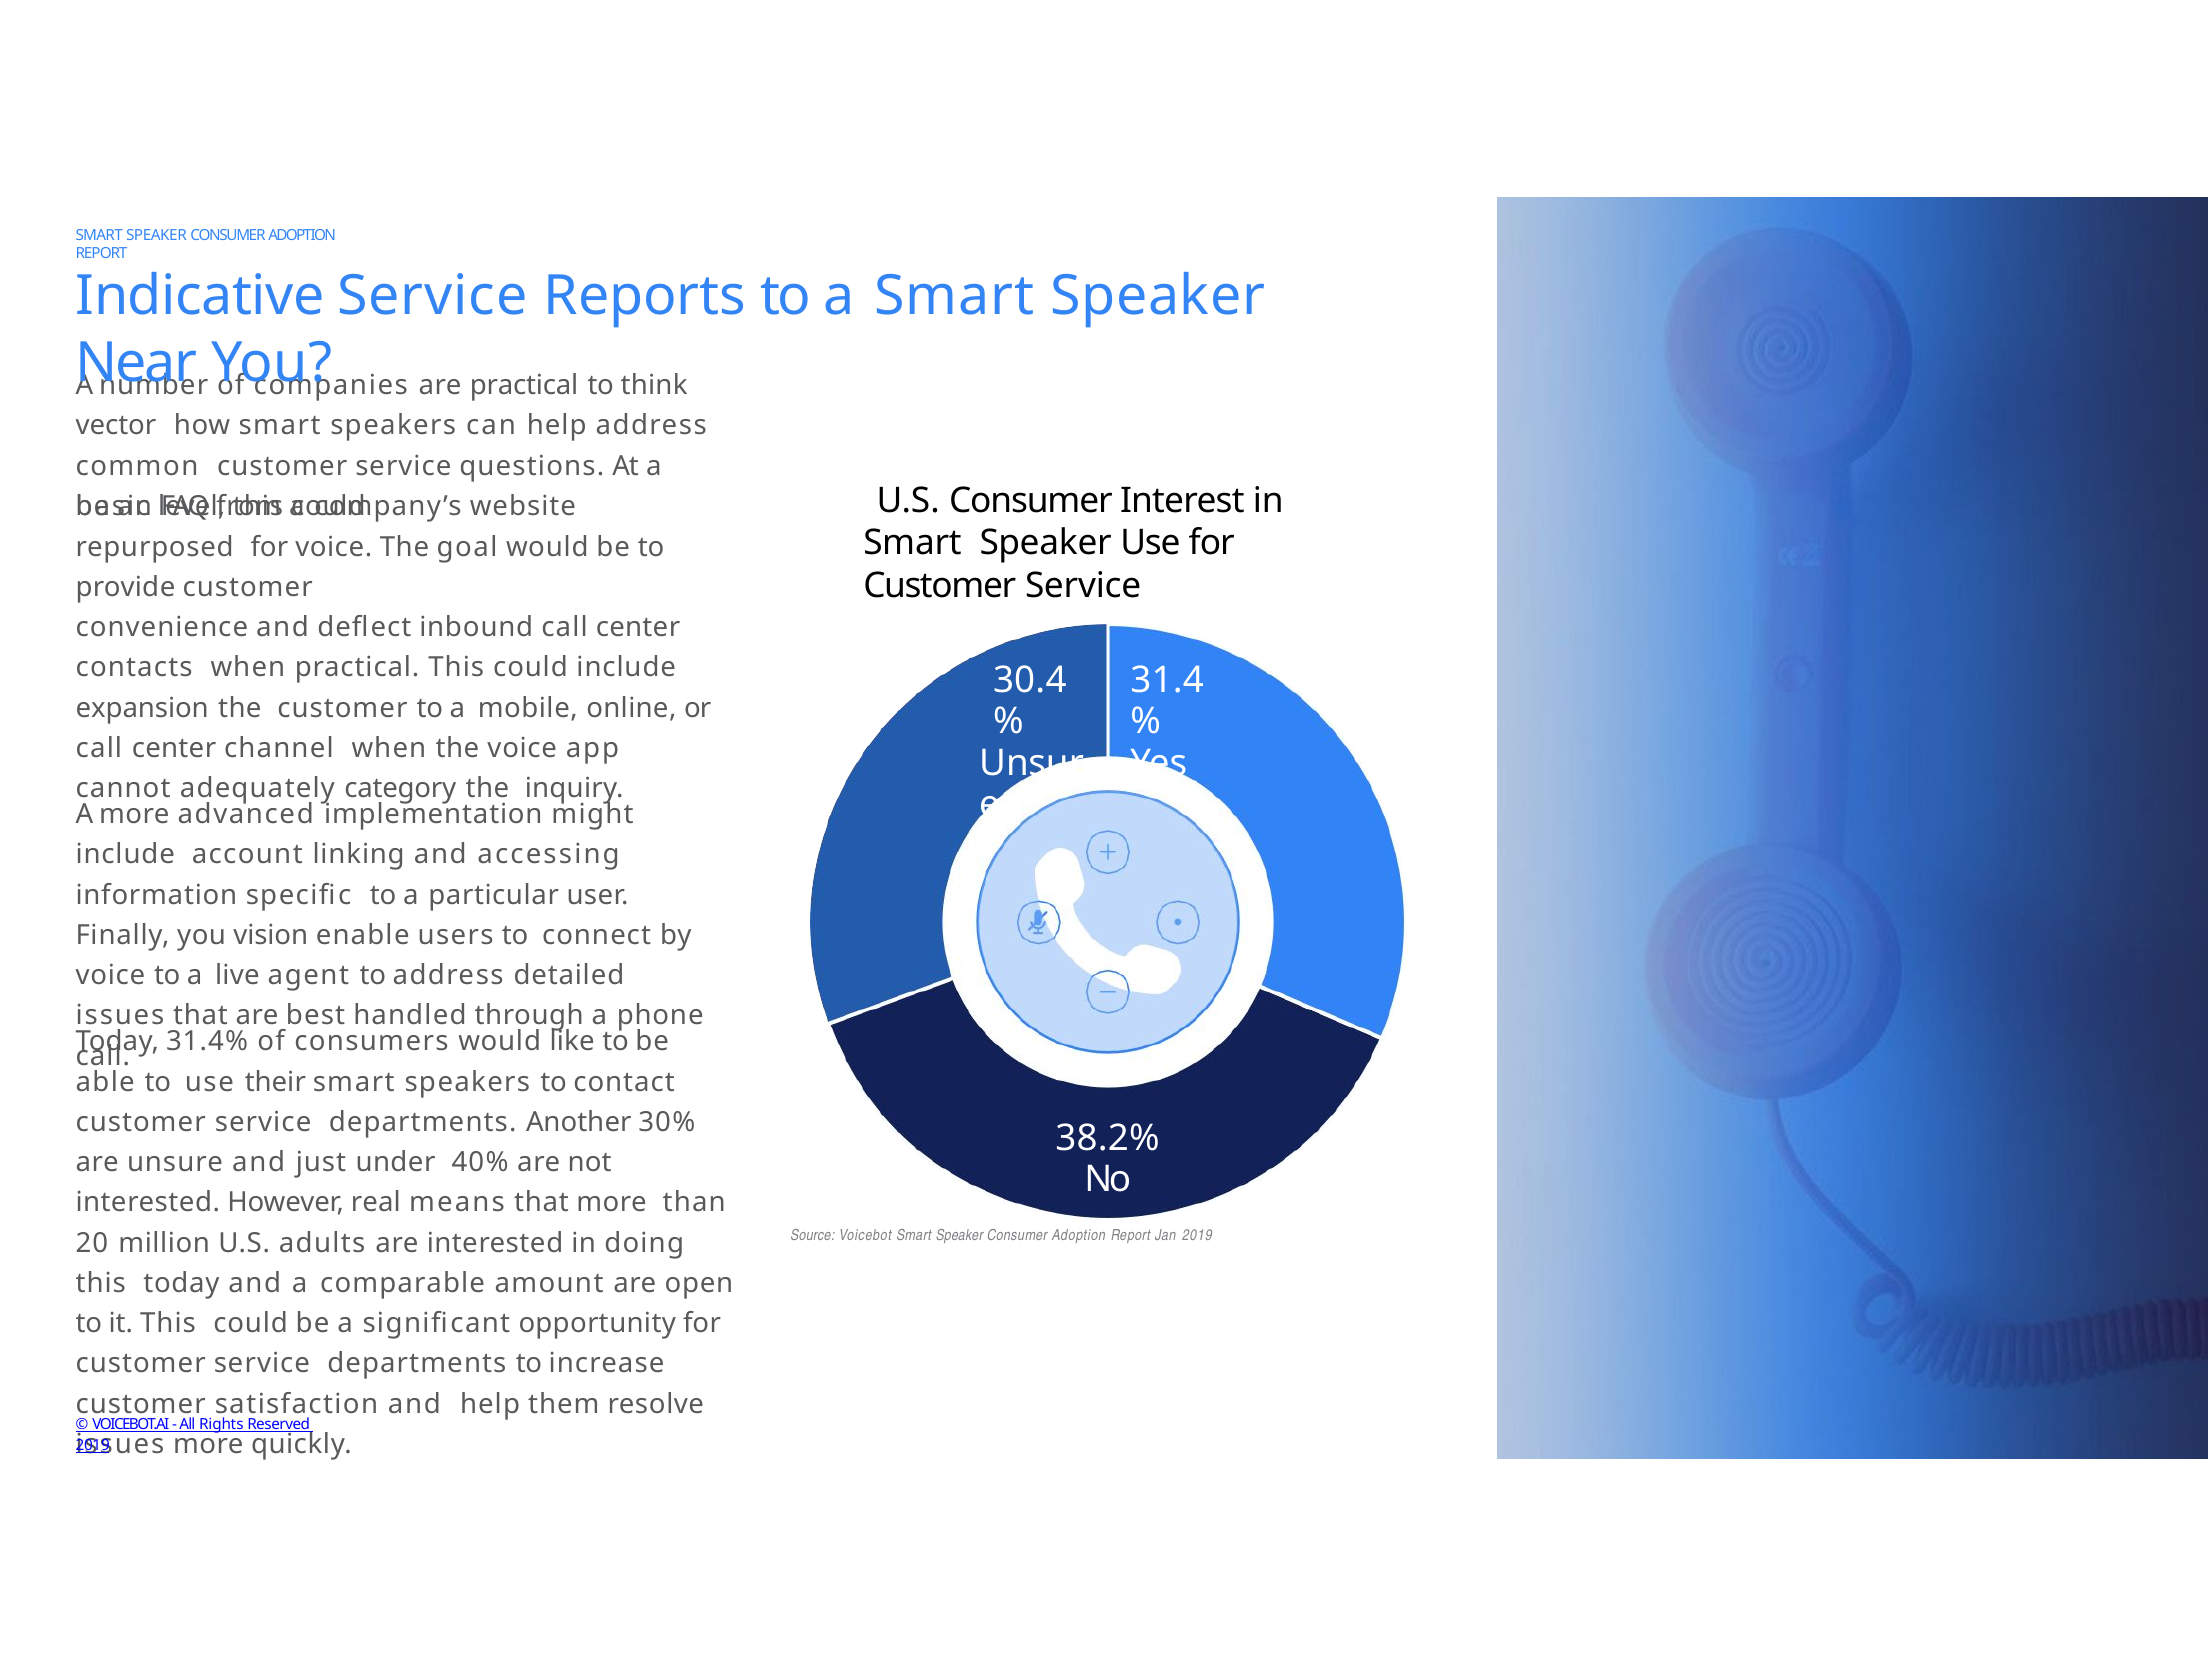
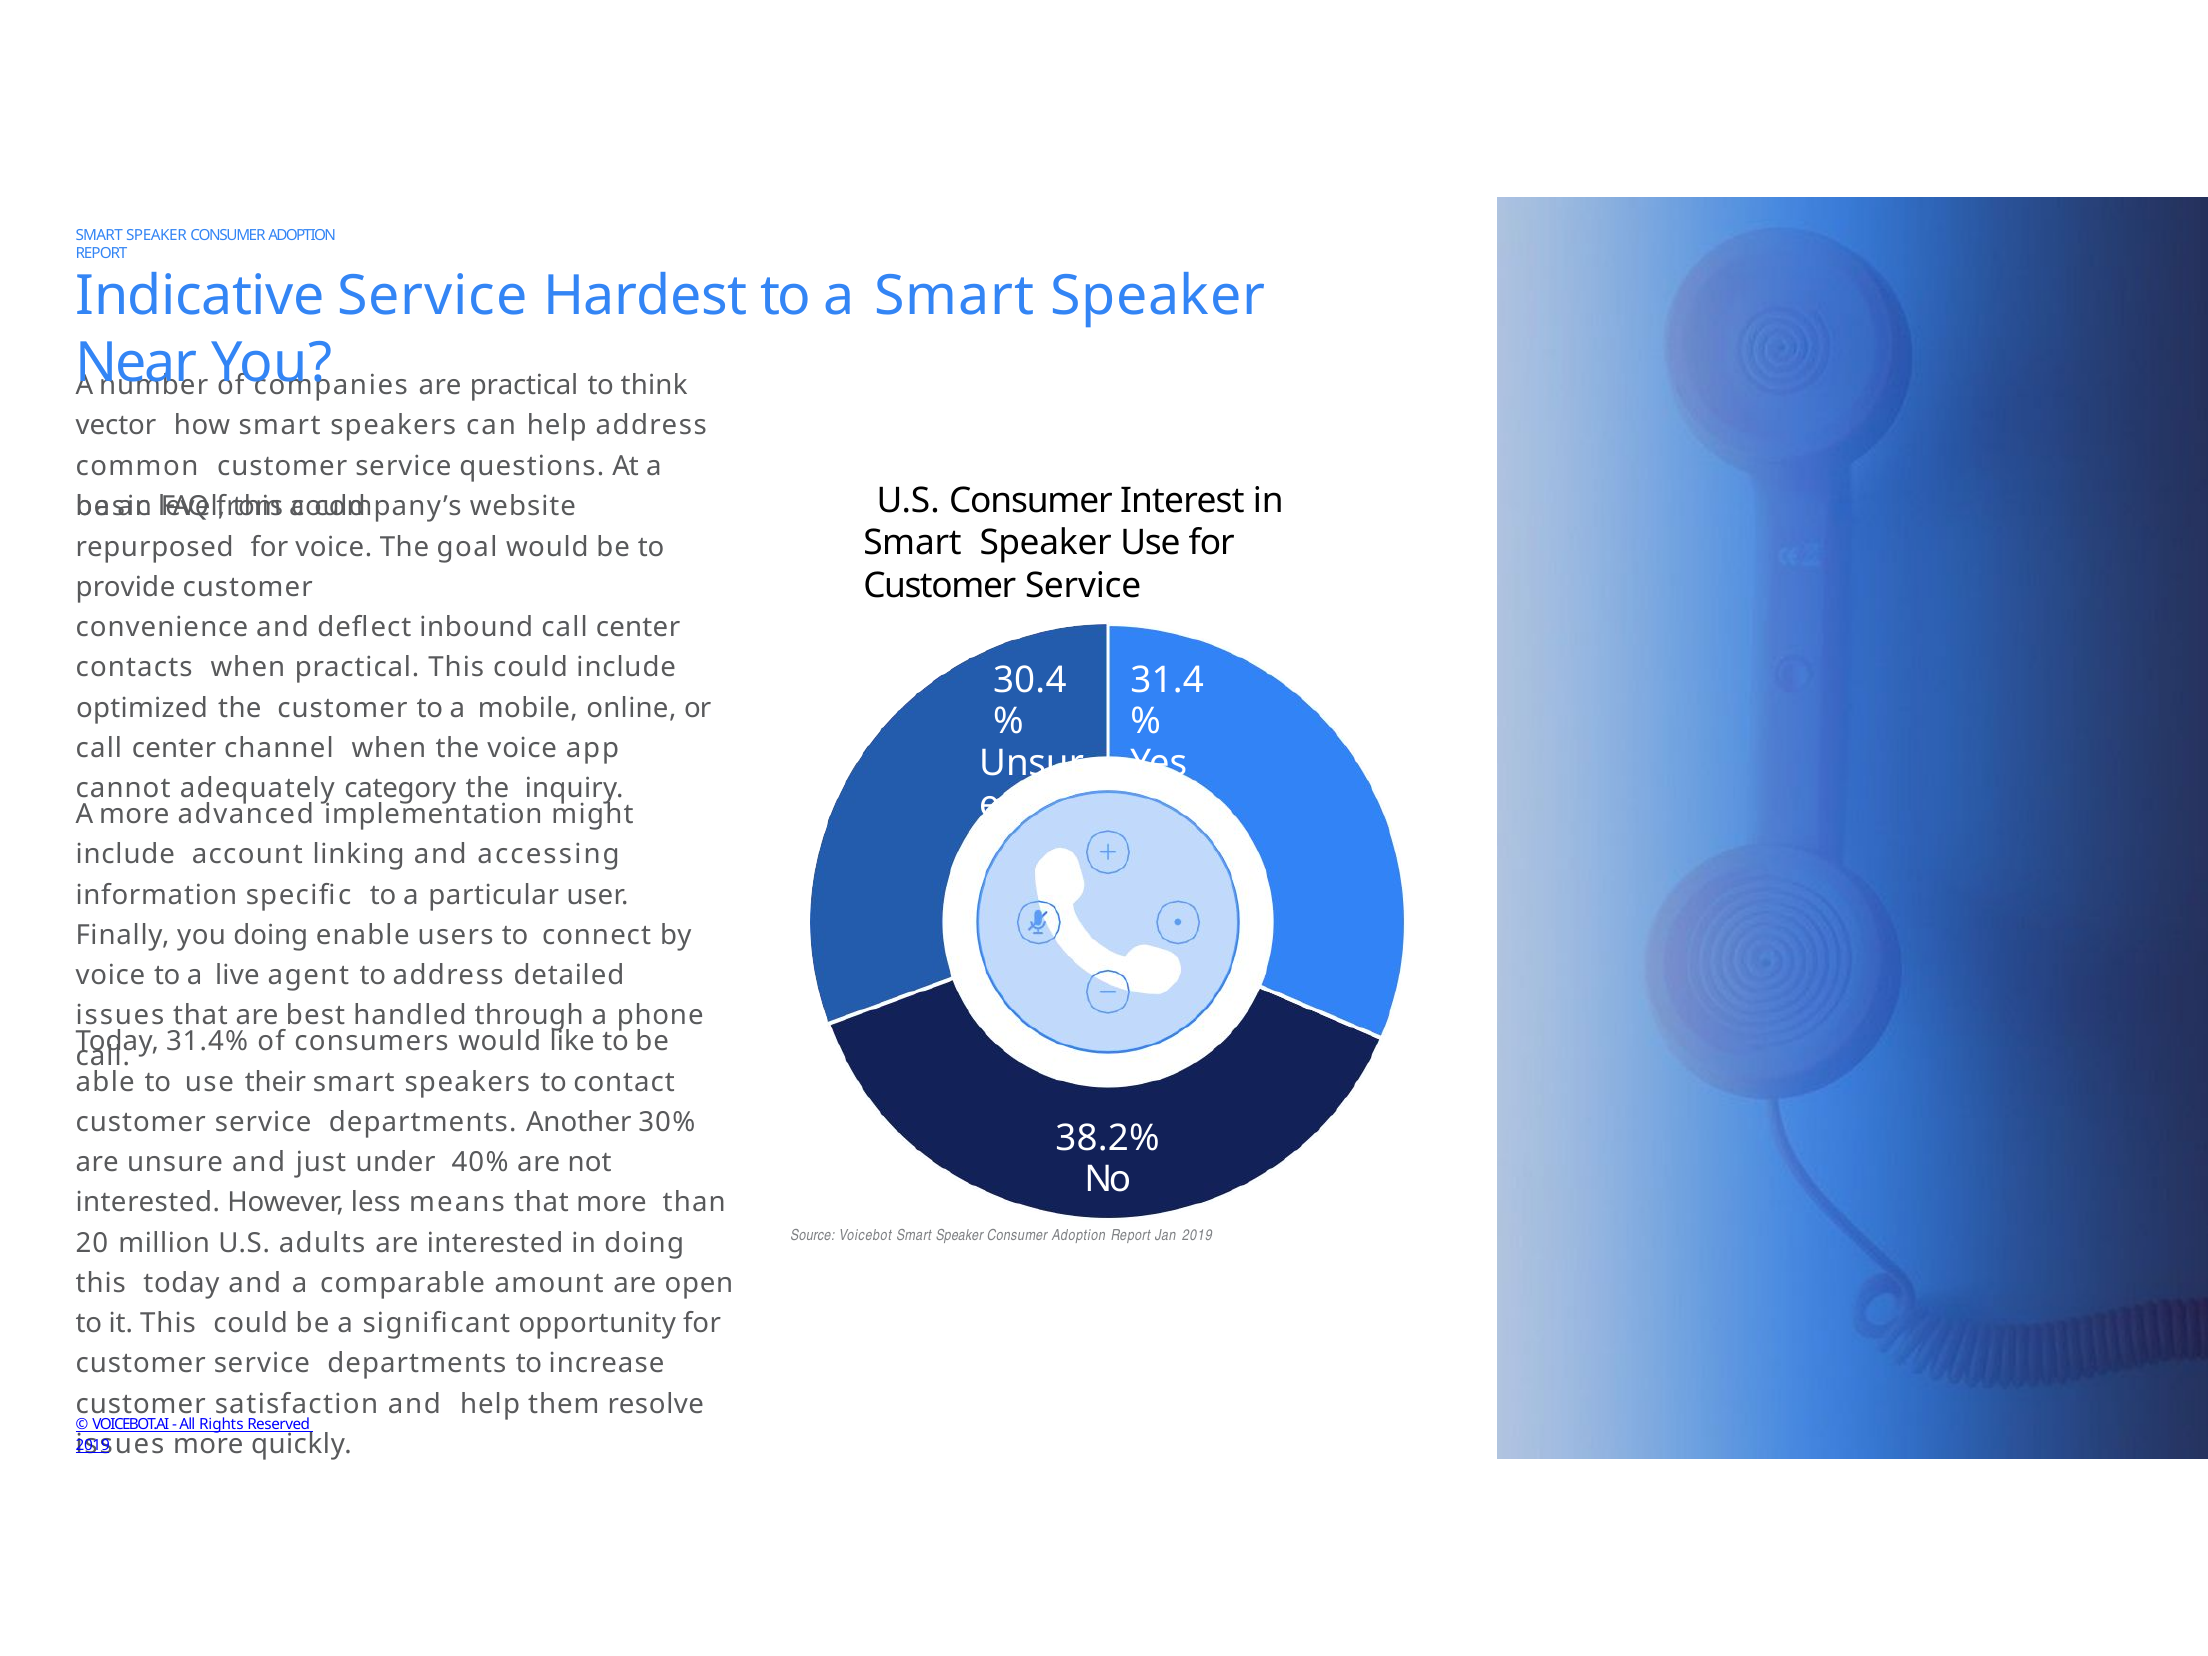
Reports: Reports -> Hardest (645, 297)
expansion: expansion -> optimized (142, 708)
you vision: vision -> doing (271, 935)
real: real -> less (376, 1203)
